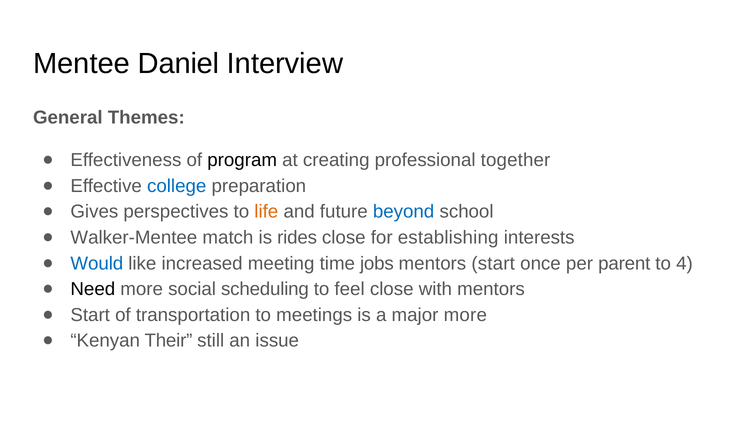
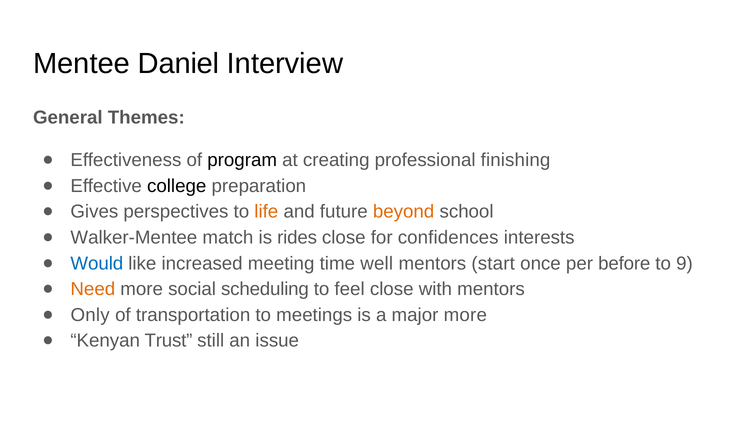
together: together -> finishing (516, 160)
college colour: blue -> black (177, 186)
beyond colour: blue -> orange (404, 212)
establishing: establishing -> confidences (448, 238)
jobs: jobs -> well (377, 264)
parent: parent -> before (624, 264)
4: 4 -> 9 (684, 264)
Need colour: black -> orange (93, 289)
Start: Start -> Only (90, 315)
Their: Their -> Trust (169, 341)
